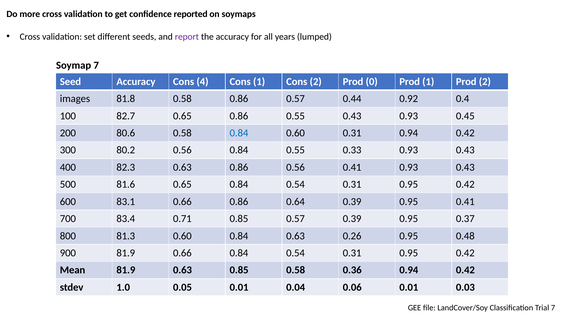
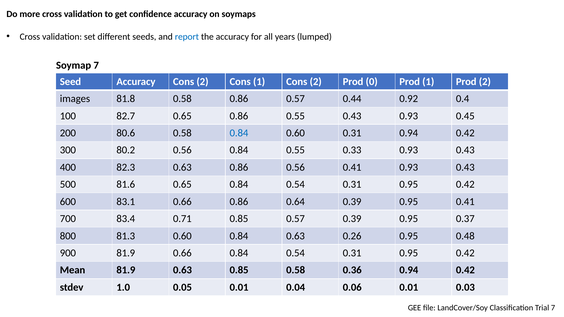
confidence reported: reported -> accuracy (191, 14)
report colour: purple -> blue (187, 37)
Accuracy Cons 4: 4 -> 2 (202, 82)
